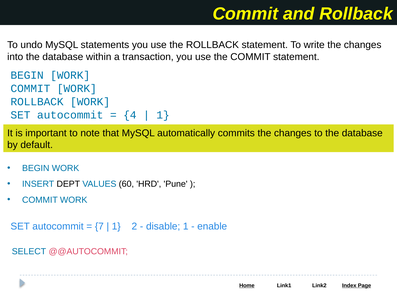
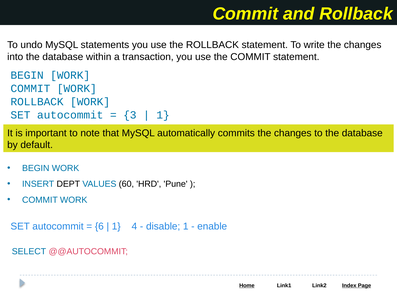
4: 4 -> 3 (130, 115)
7: 7 -> 6 (99, 227)
2: 2 -> 4 (134, 227)
